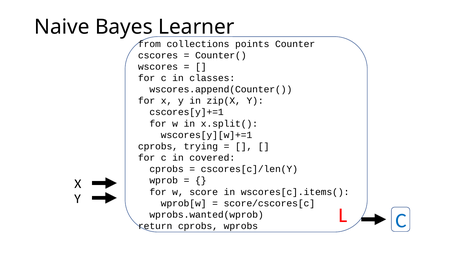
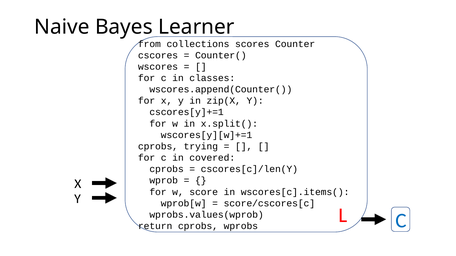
points: points -> scores (252, 44)
wprobs.wanted(wprob: wprobs.wanted(wprob -> wprobs.values(wprob (207, 215)
